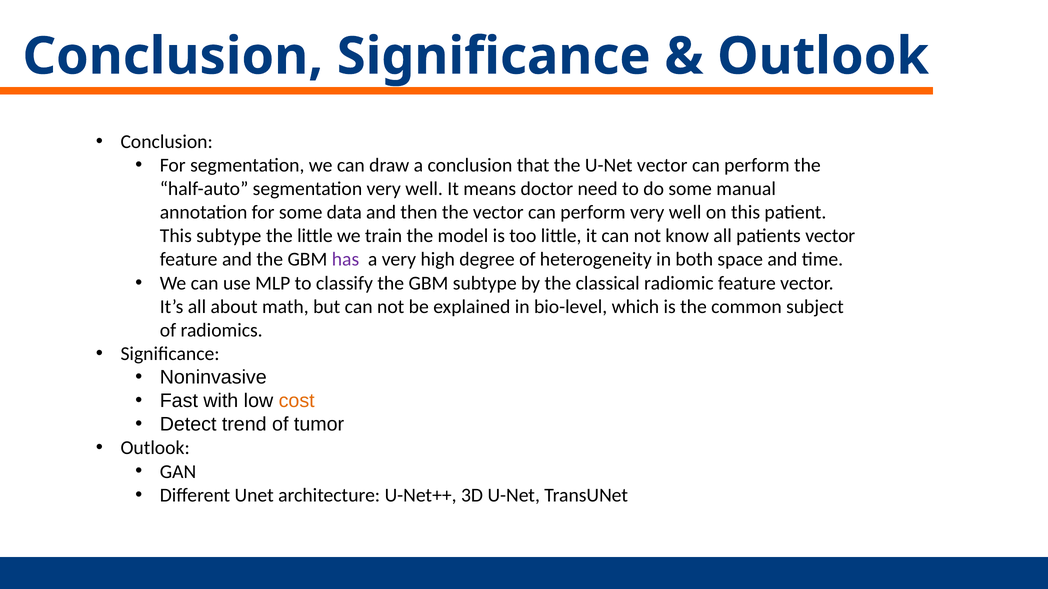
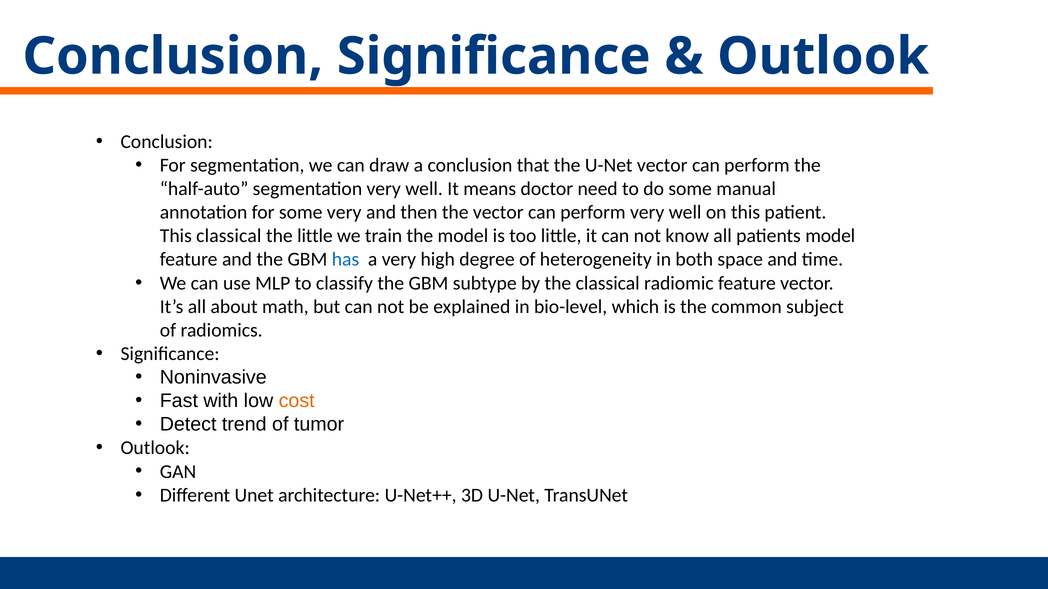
some data: data -> very (344, 213)
This subtype: subtype -> classical (229, 236)
patients vector: vector -> model (830, 236)
has colour: purple -> blue (345, 260)
